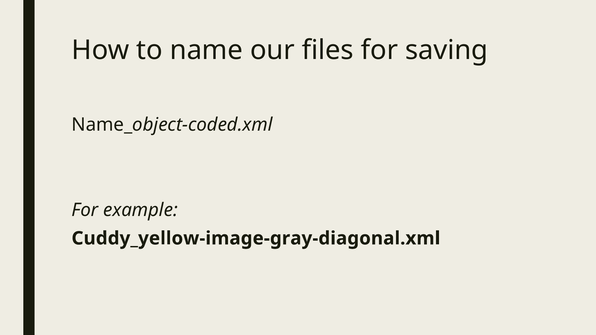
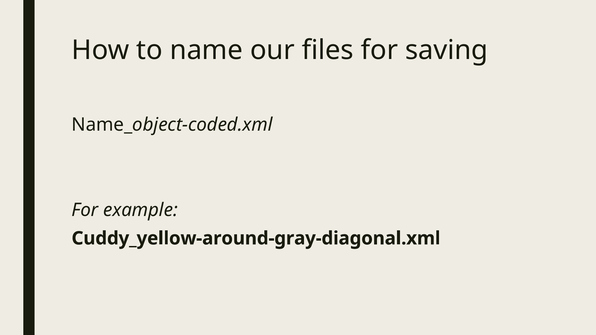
Cuddy_yellow-image-gray-diagonal.xml: Cuddy_yellow-image-gray-diagonal.xml -> Cuddy_yellow-around-gray-diagonal.xml (256, 239)
